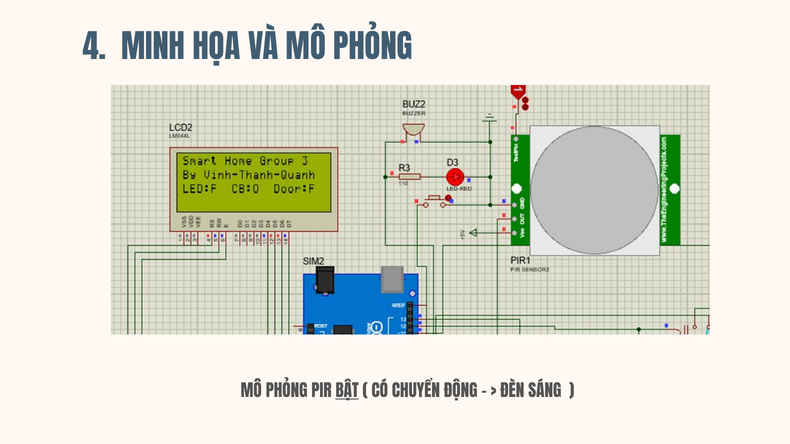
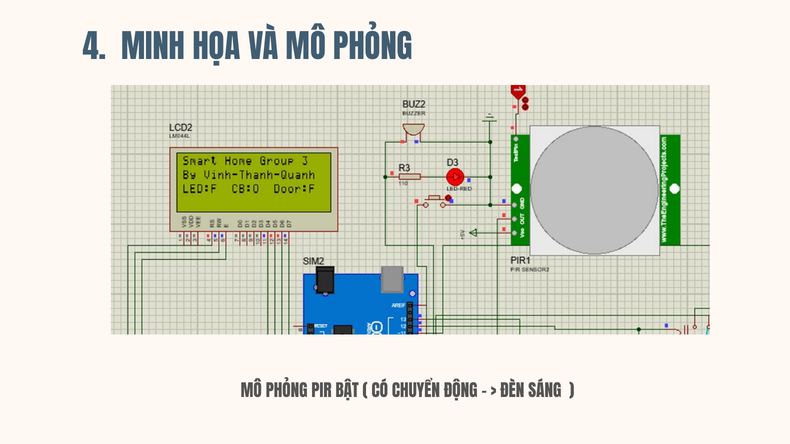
BẬT underline: present -> none (347, 392)
